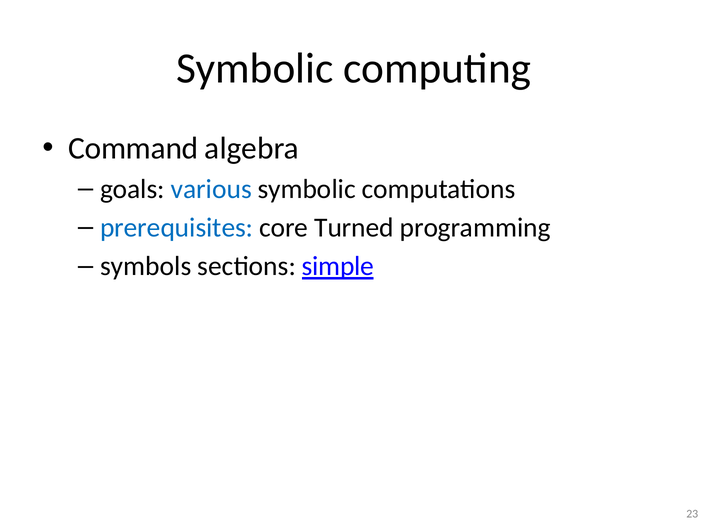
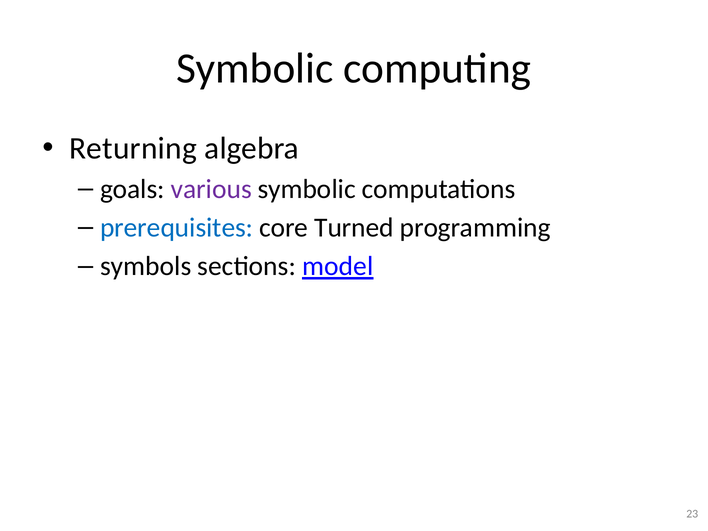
Command: Command -> Returning (133, 149)
various colour: blue -> purple (211, 189)
simple: simple -> model (338, 266)
